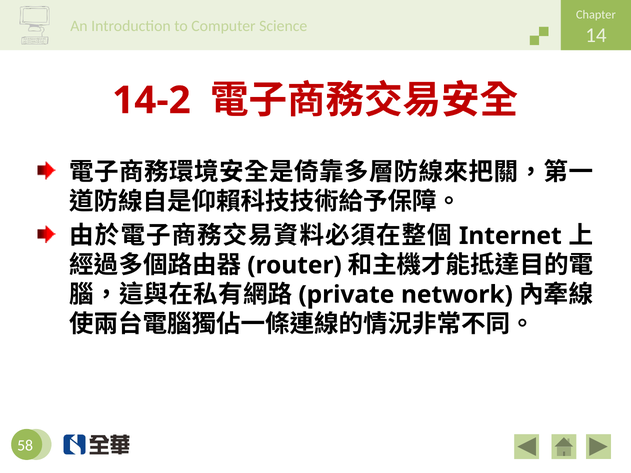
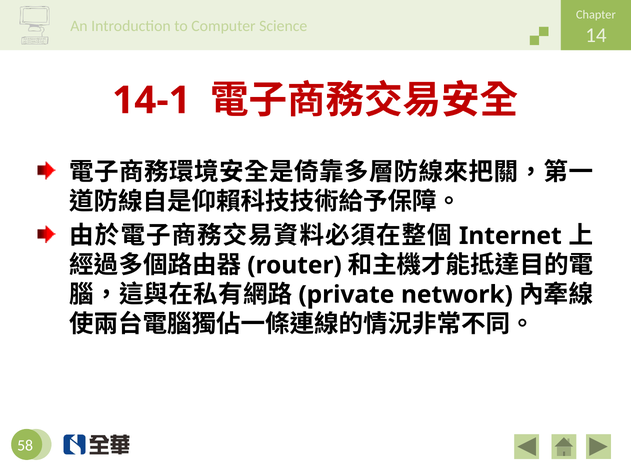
14-2: 14-2 -> 14-1 (151, 101)
